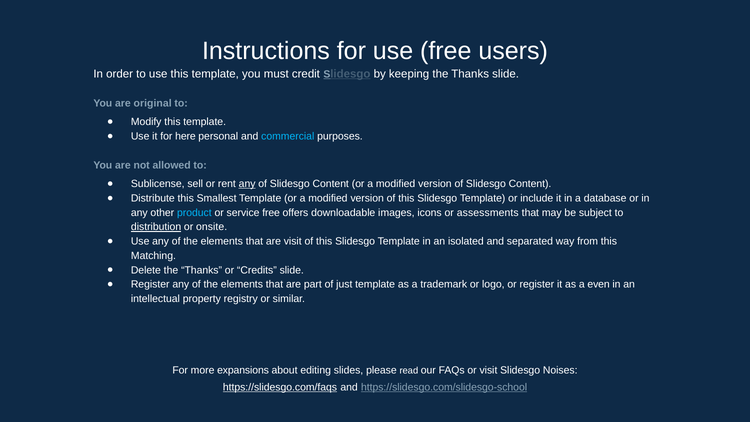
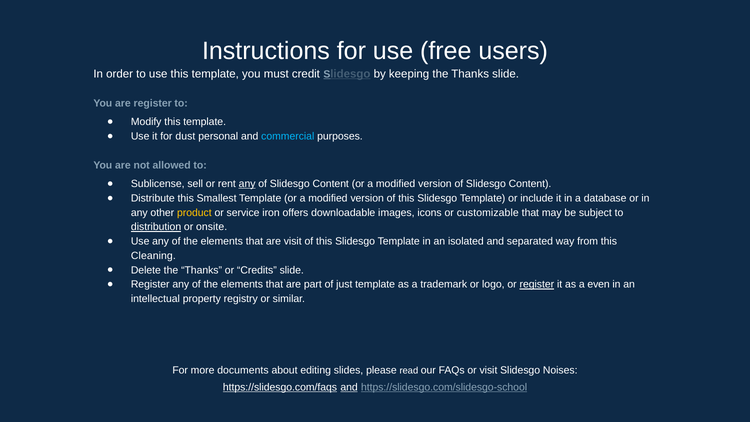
are original: original -> register (153, 103)
here: here -> dust (185, 136)
product colour: light blue -> yellow (194, 213)
service free: free -> iron (271, 213)
assessments: assessments -> customizable (488, 213)
Matching: Matching -> Cleaning (153, 256)
register underline: none -> present (537, 284)
expansions: expansions -> documents (243, 370)
and underline: none -> present (349, 387)
